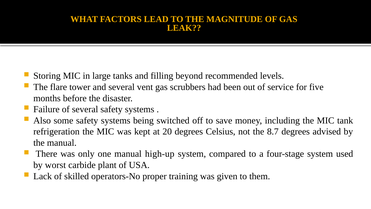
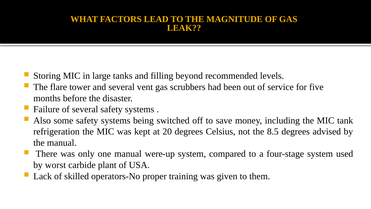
8.7: 8.7 -> 8.5 (273, 131)
high-up: high-up -> were-up (160, 154)
